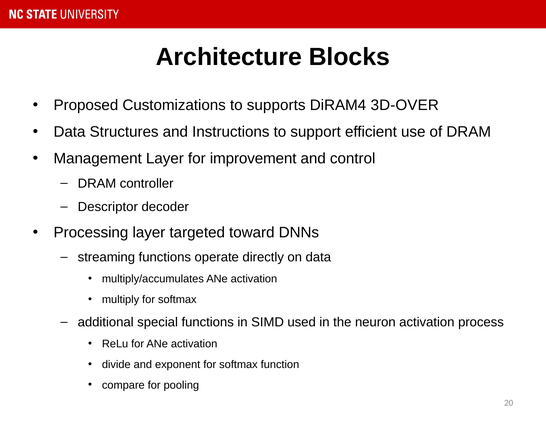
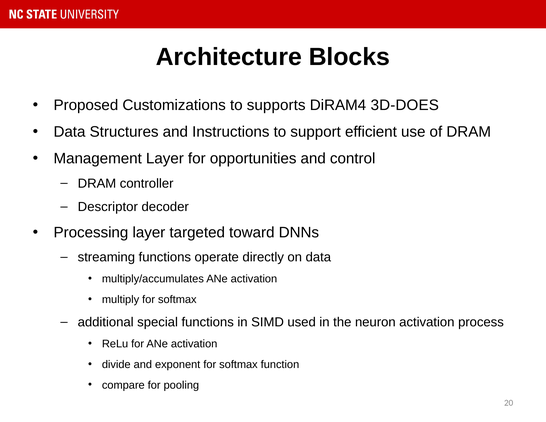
3D-OVER: 3D-OVER -> 3D-DOES (405, 105)
improvement: improvement -> opportunities (253, 159)
